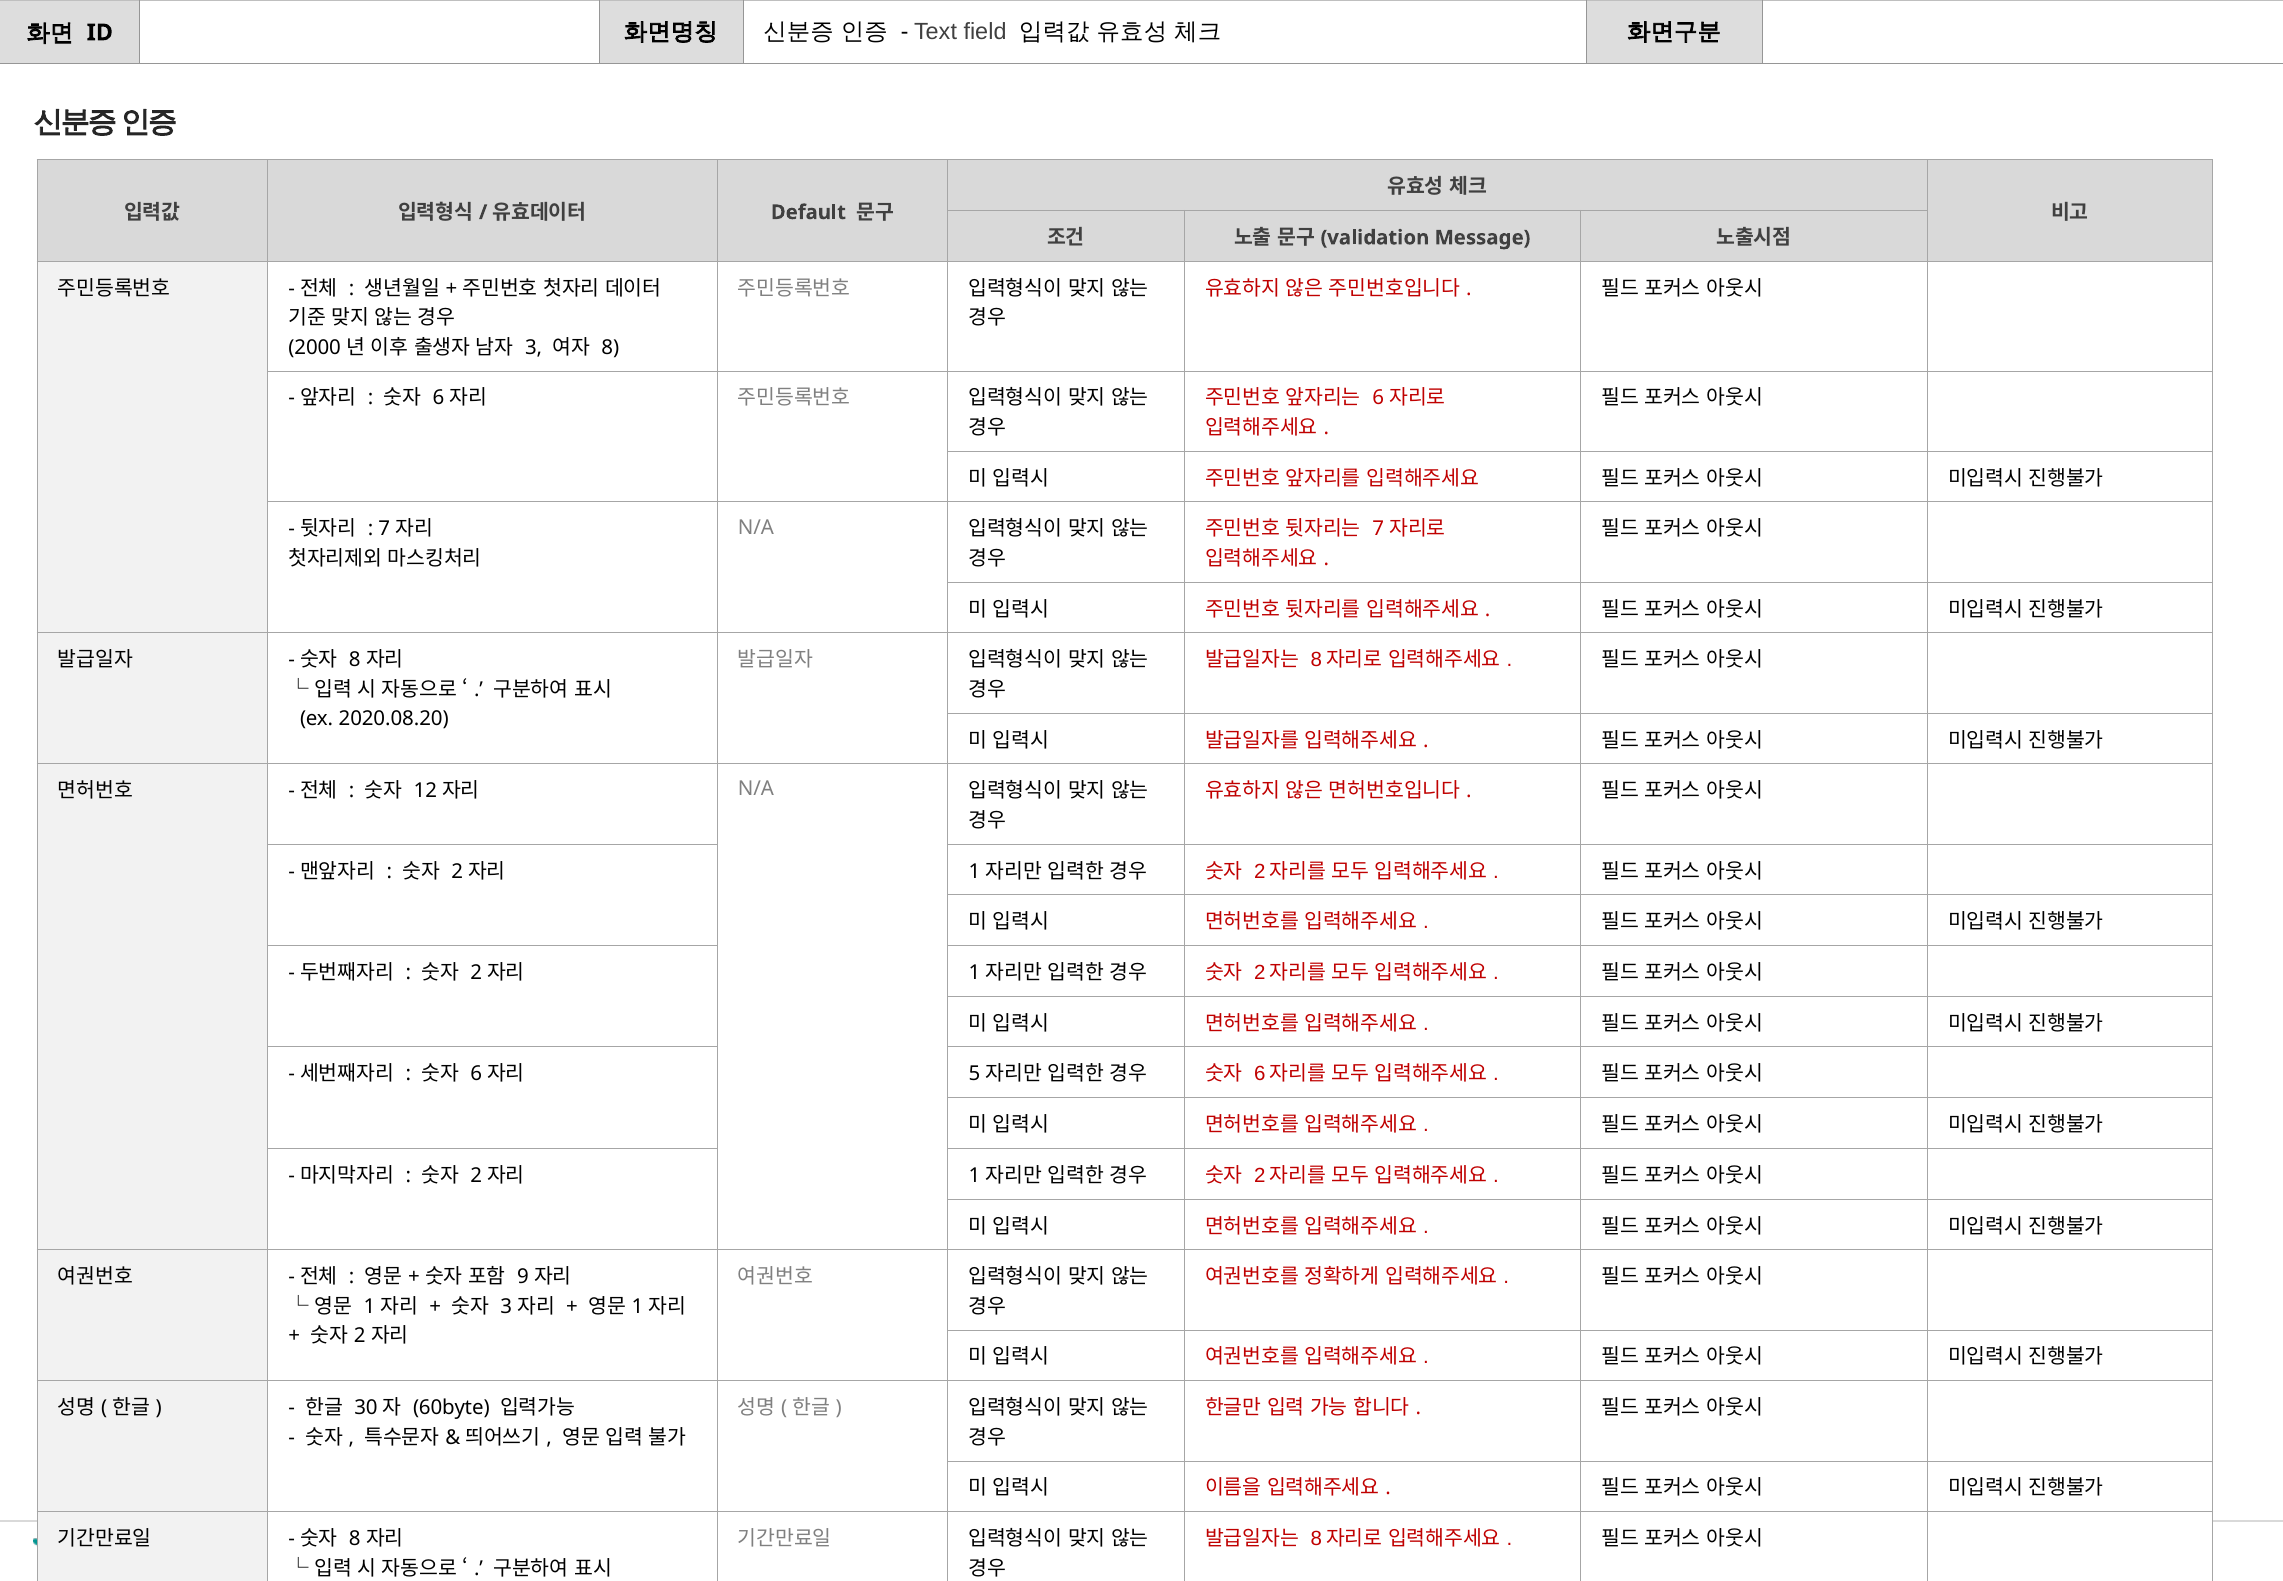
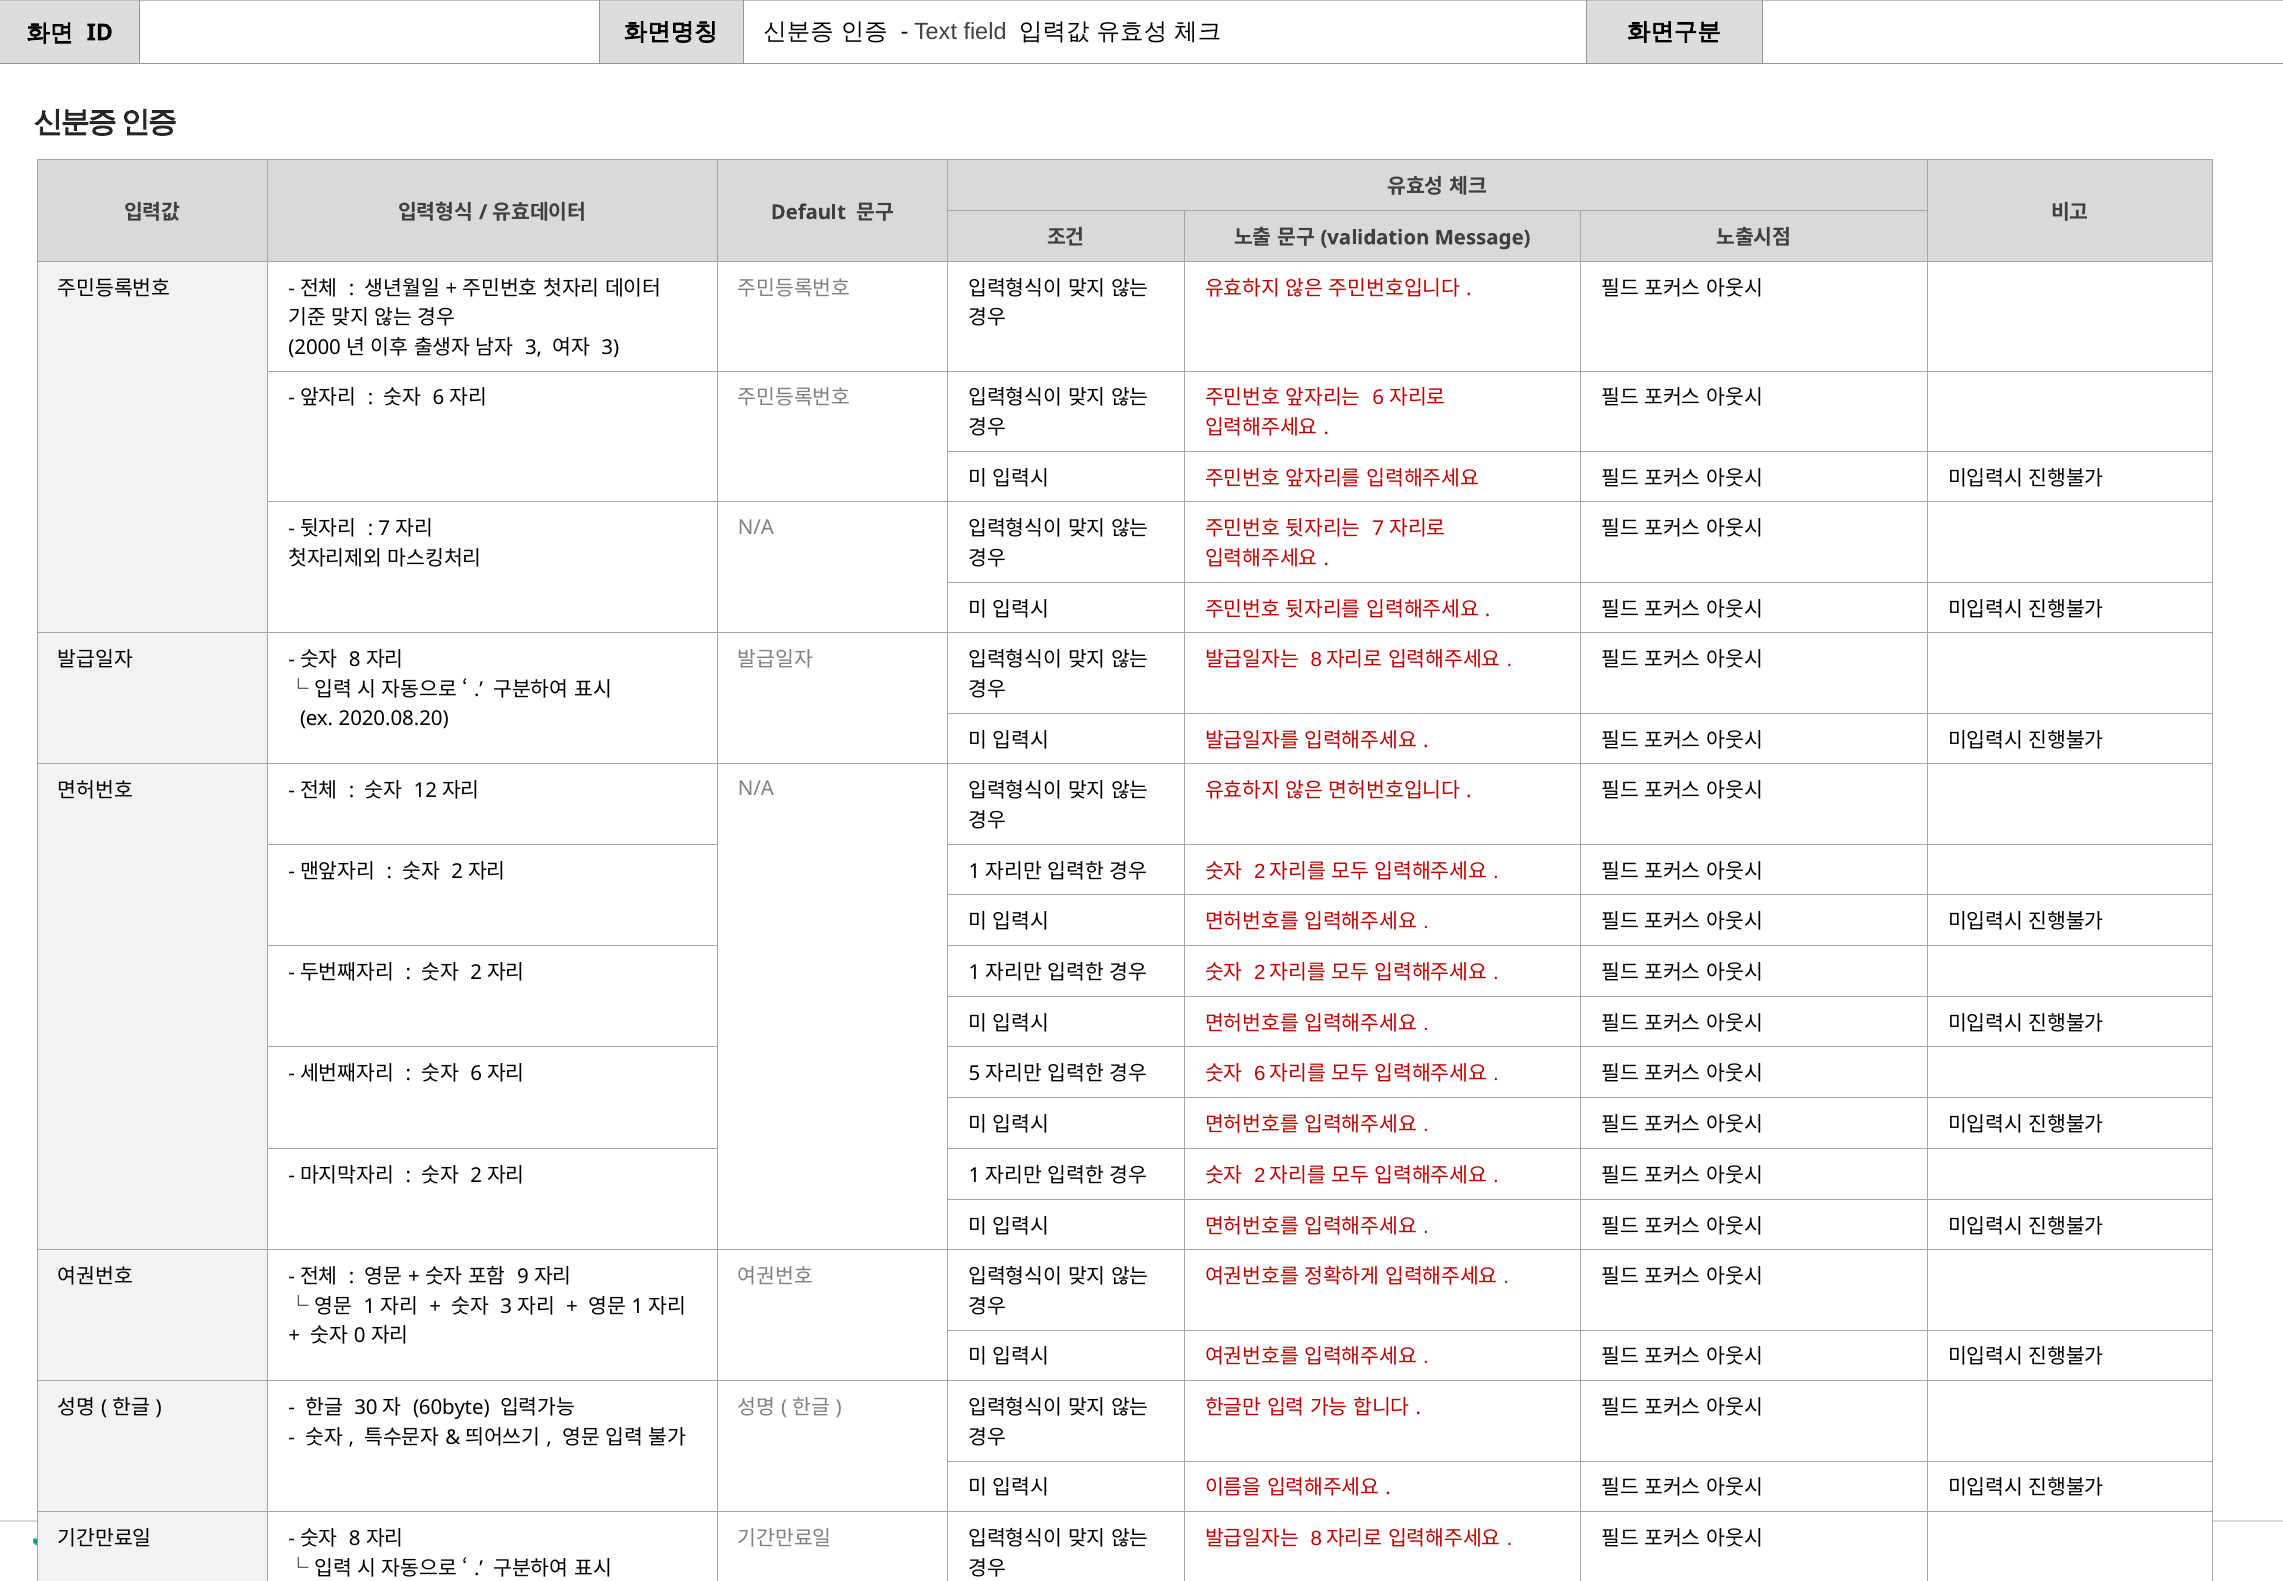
8: 8 -> 3 (610, 347)
2: 2 -> 0 (360, 1336)
